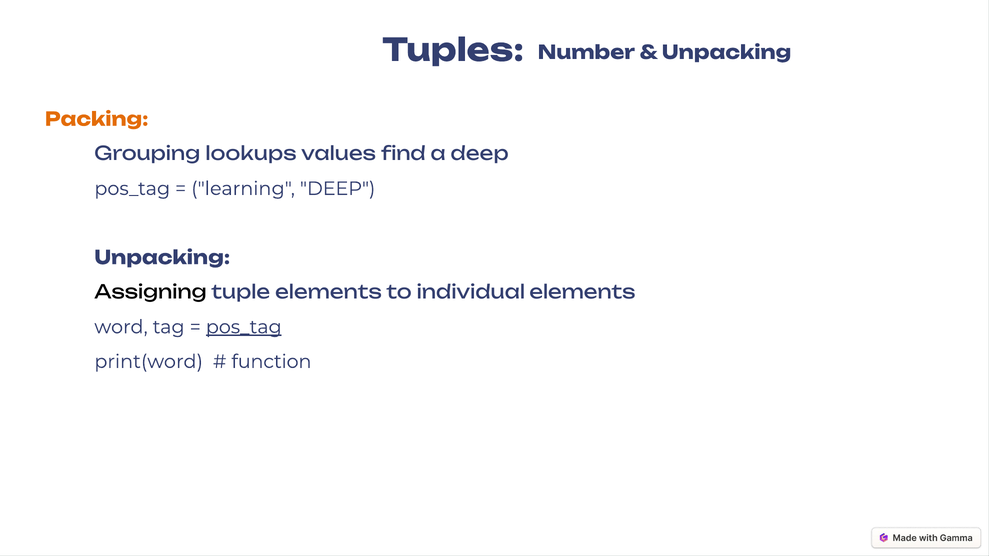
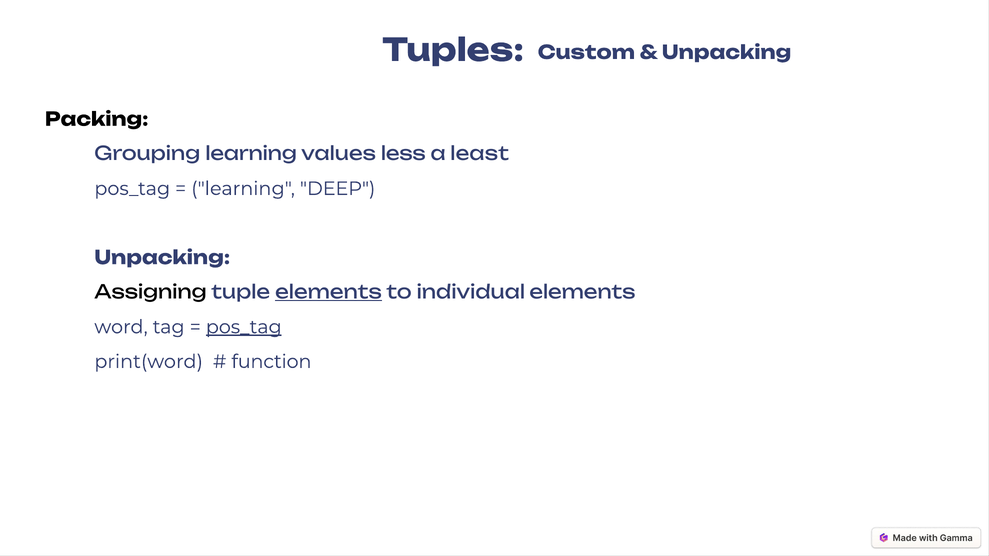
Number: Number -> Custom (586, 53)
Packing colour: orange -> black (97, 119)
Grouping lookups: lookups -> learning (251, 154)
find: find -> less (403, 154)
a deep: deep -> least (480, 154)
elements underline: none -> present (329, 293)
